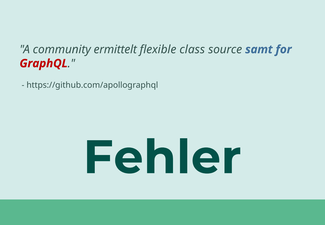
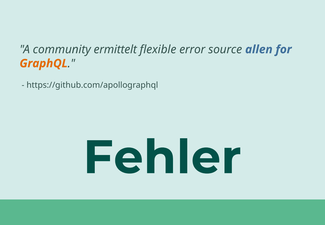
class: class -> error (192, 49)
samt: samt -> allen (259, 49)
GraphQL colour: red -> orange (44, 63)
